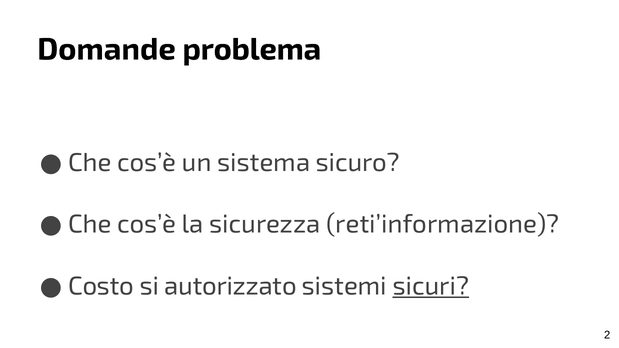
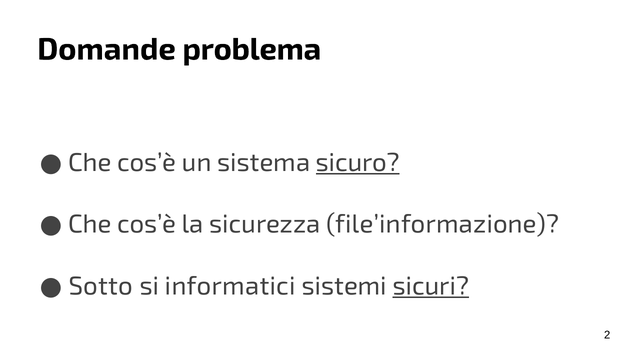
sicuro underline: none -> present (358, 163)
reti’informazione: reti’informazione -> file’informazione (443, 225)
Costo: Costo -> Sotto (101, 287)
autorizzato: autorizzato -> informatici (230, 287)
